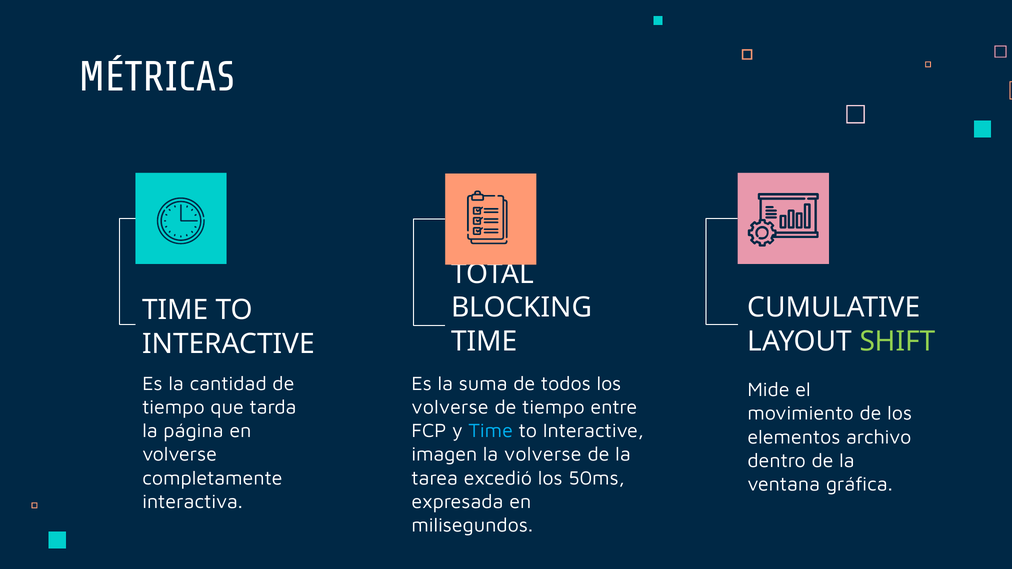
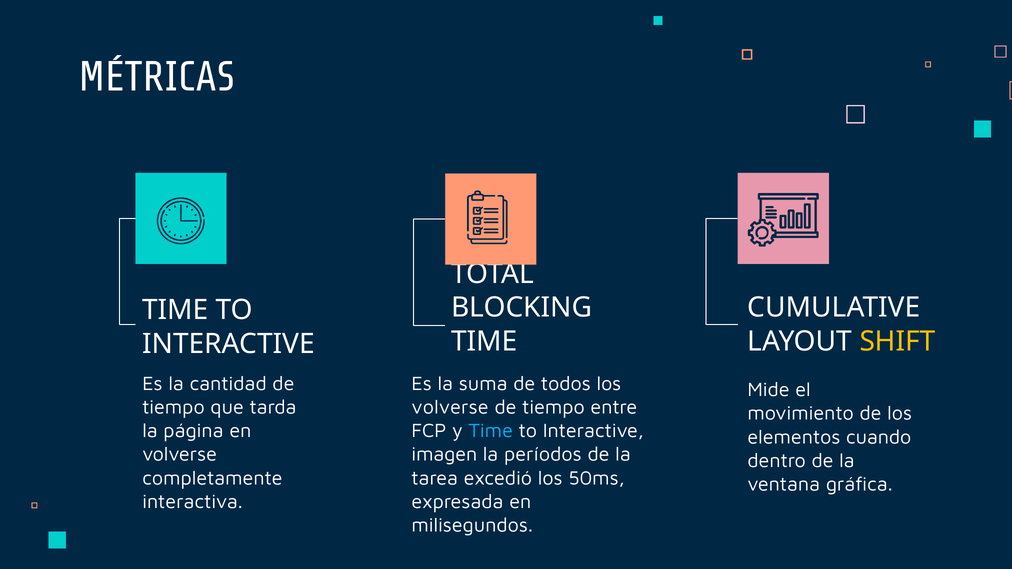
SHIFT colour: light green -> yellow (898, 342)
archivo: archivo -> cuando (879, 437)
la volverse: volverse -> períodos (543, 455)
